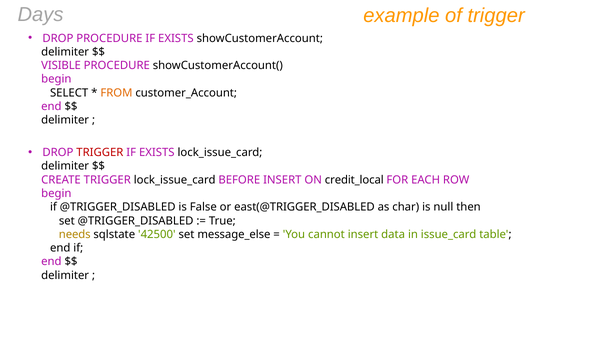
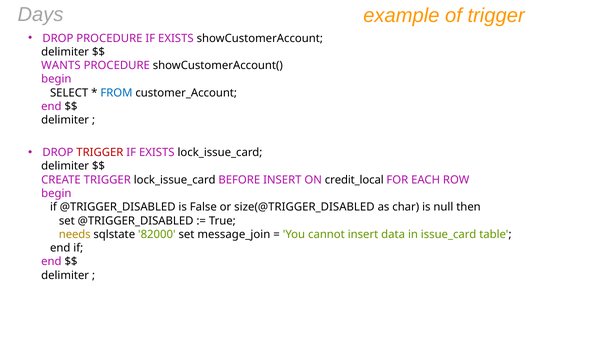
VISIBLE: VISIBLE -> WANTS (61, 65)
FROM colour: orange -> blue (116, 93)
east(@TRIGGER_DISABLED: east(@TRIGGER_DISABLED -> size(@TRIGGER_DISABLED (304, 207)
42500: 42500 -> 82000 (157, 234)
message_else: message_else -> message_join (234, 234)
